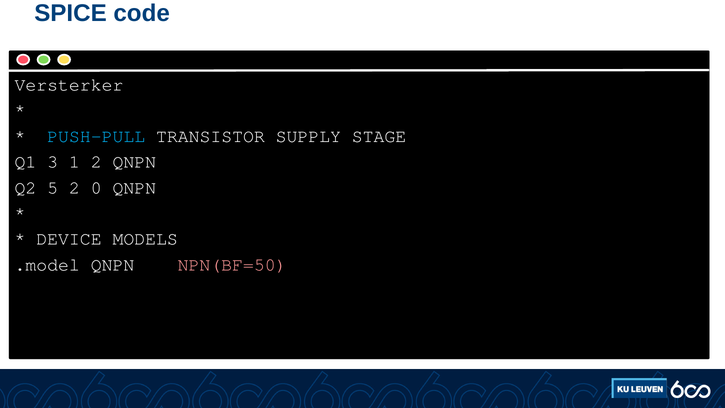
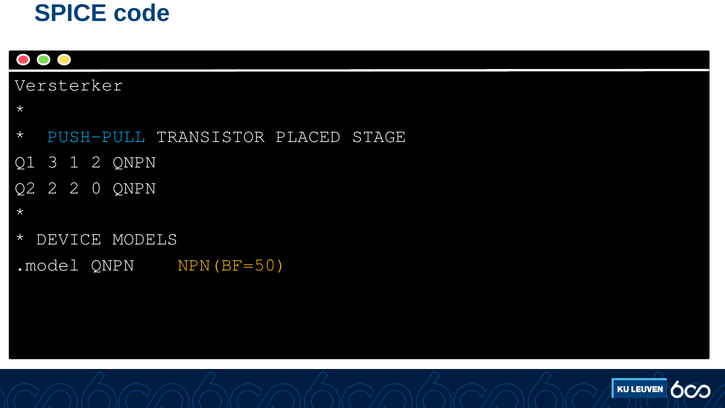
SUPPLY: SUPPLY -> PLACED (308, 136)
Q2 5: 5 -> 2 (53, 187)
NPN(BF=50 colour: pink -> yellow (232, 265)
